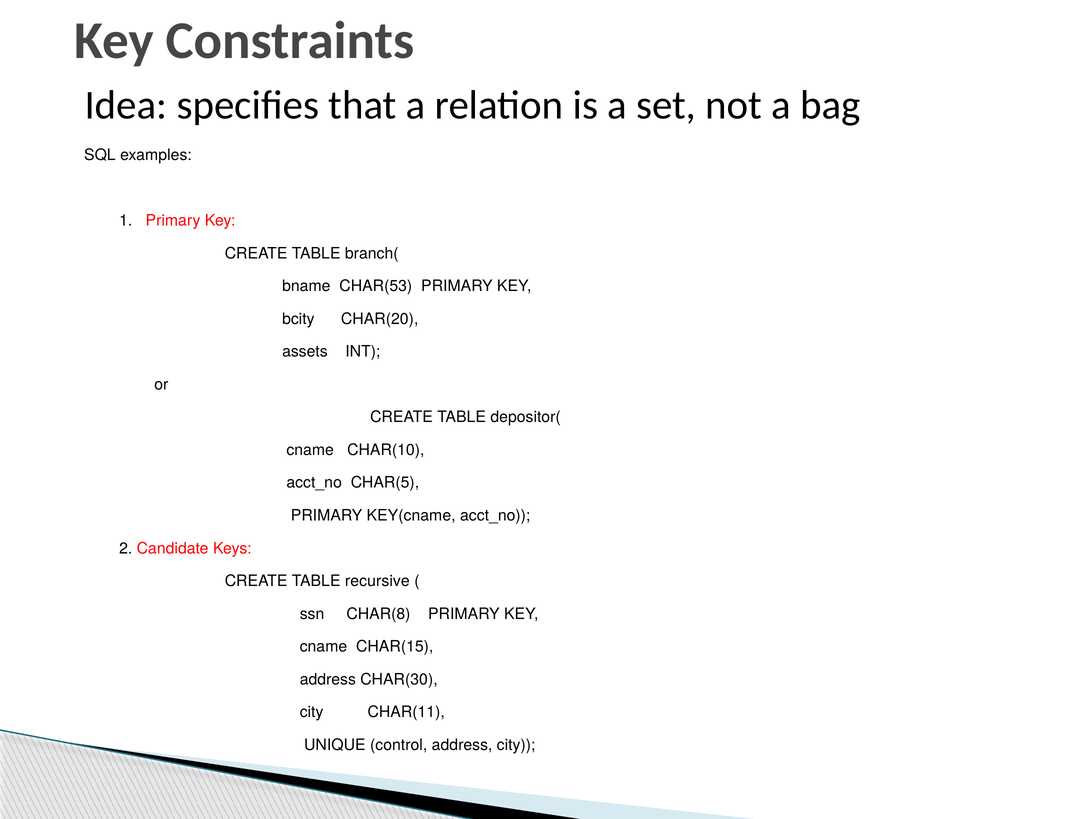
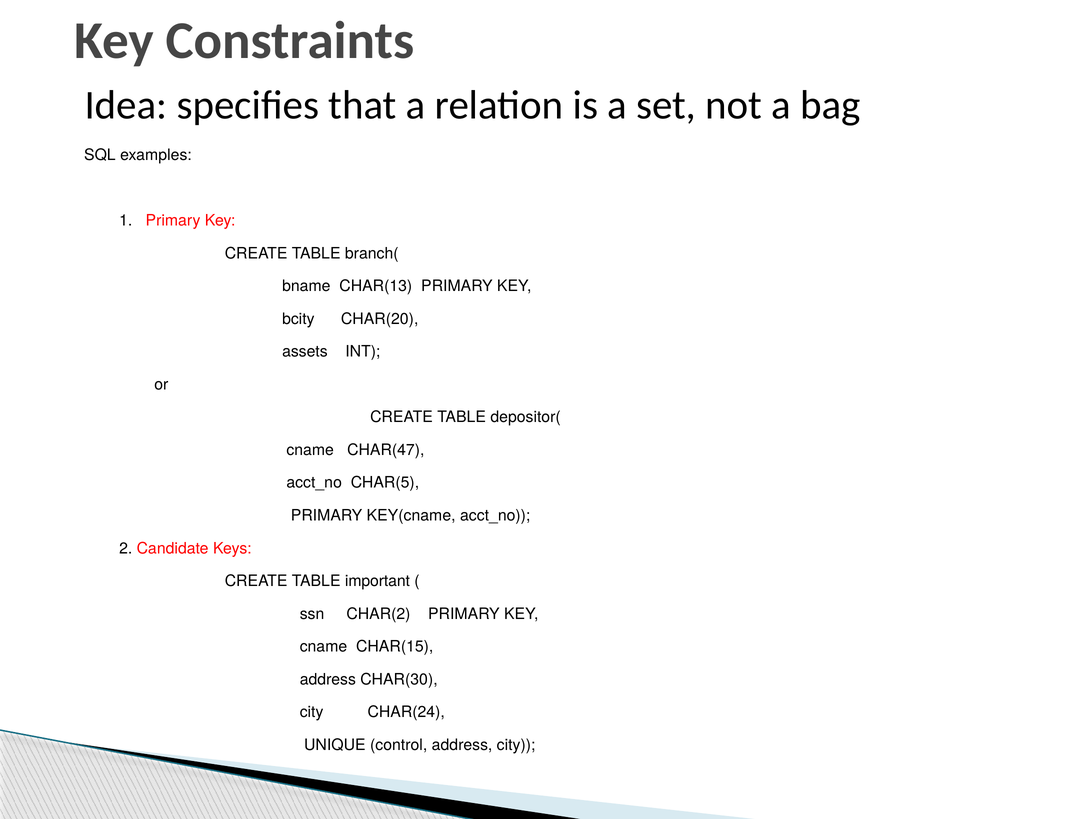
CHAR(53: CHAR(53 -> CHAR(13 (376, 286)
CHAR(10: CHAR(10 -> CHAR(47 (386, 450)
recursive: recursive -> important (377, 581)
CHAR(8: CHAR(8 -> CHAR(2 (378, 614)
CHAR(11: CHAR(11 -> CHAR(24 (406, 712)
